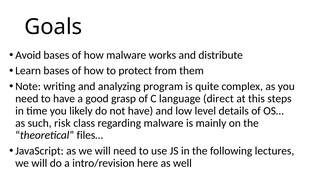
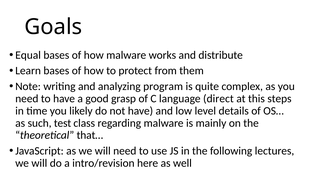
Avoid: Avoid -> Equal (28, 55)
risk: risk -> test (63, 123)
files…: files… -> that… (90, 135)
